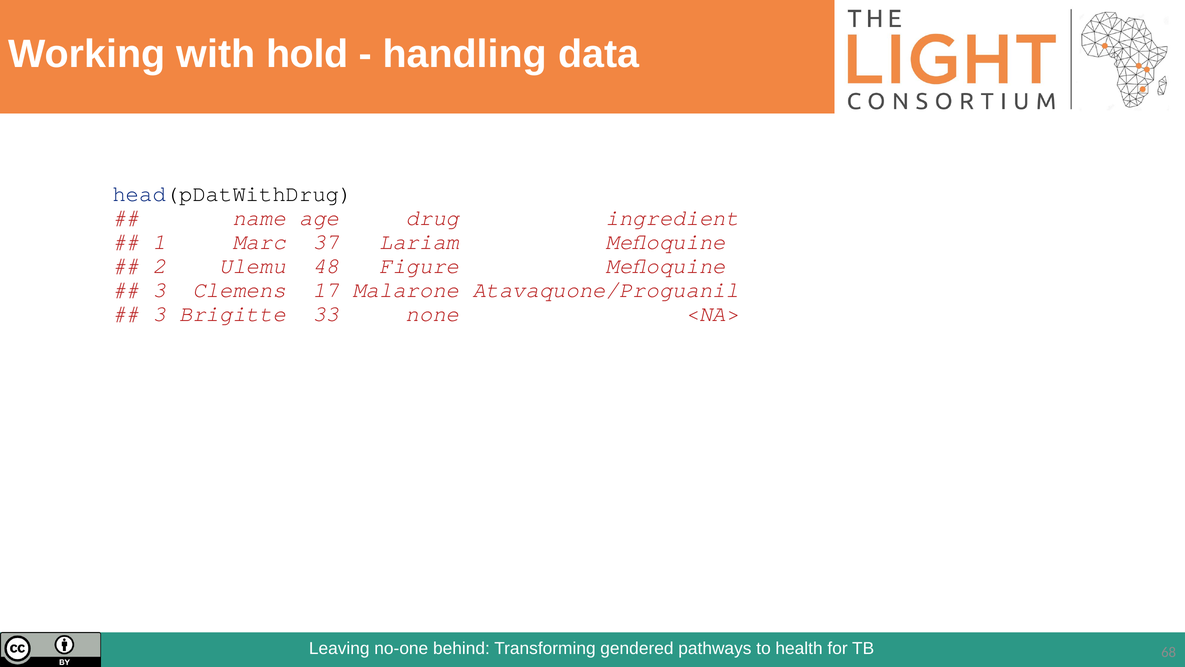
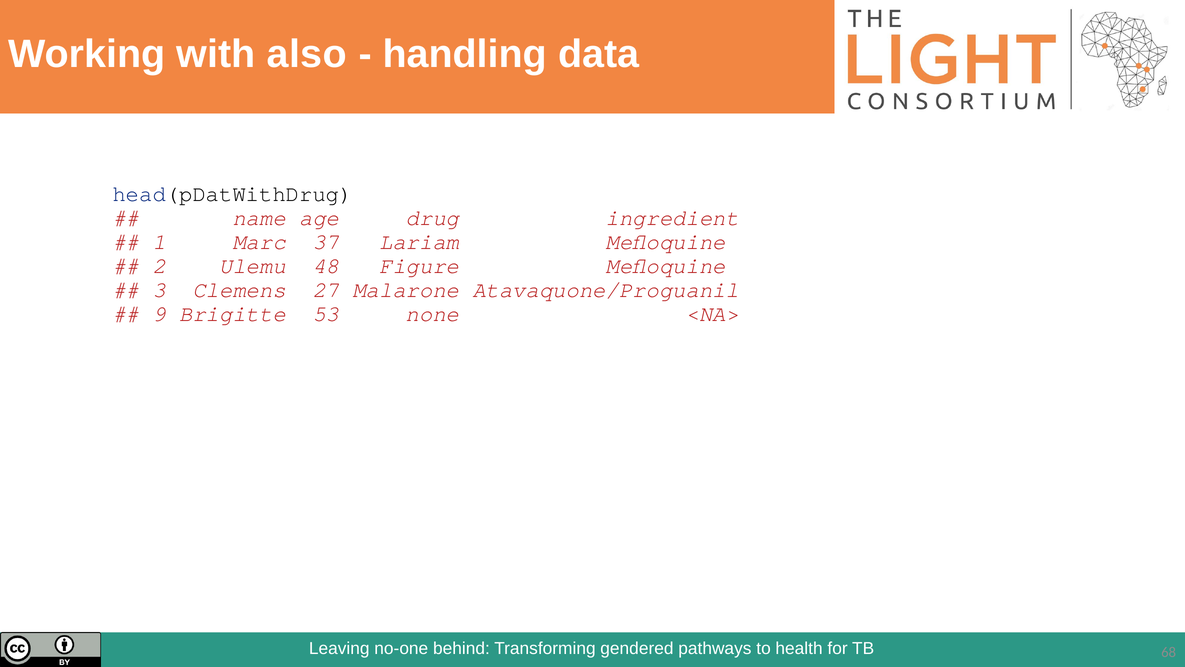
hold: hold -> also (307, 54)
17: 17 -> 27 (326, 290)
3: 3 -> 9 (159, 314)
33: 33 -> 53 (326, 314)
